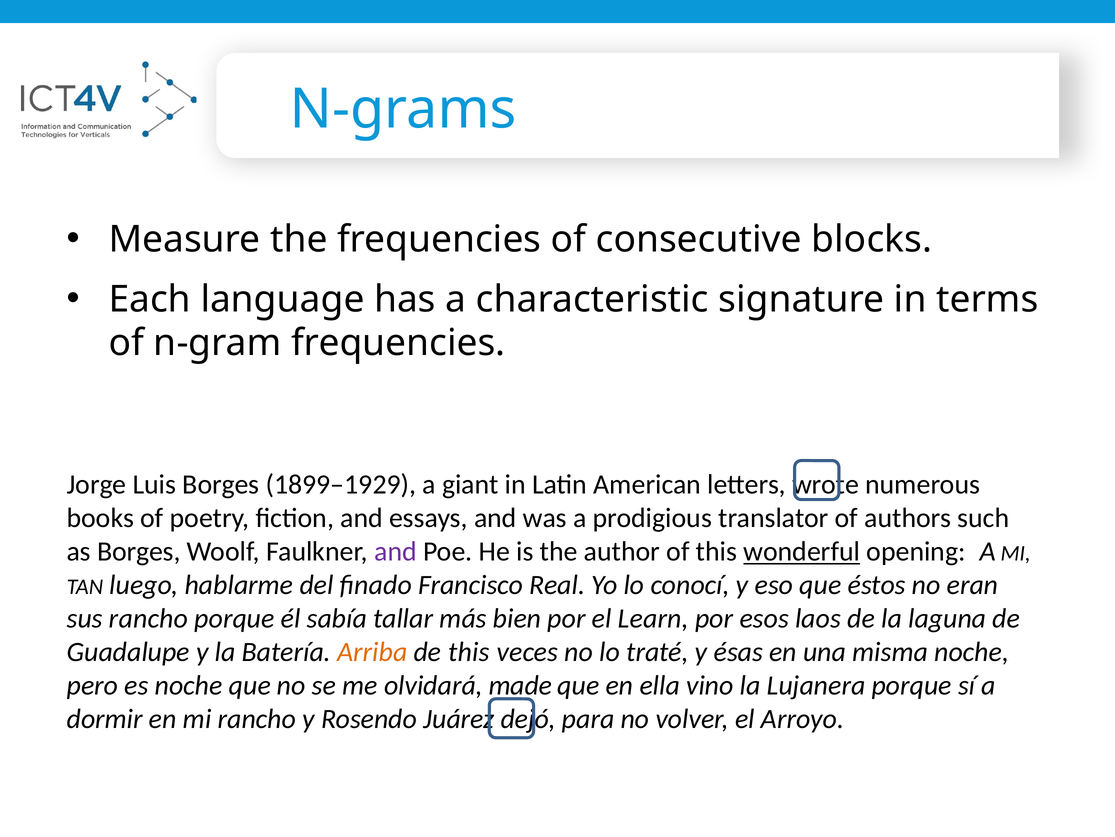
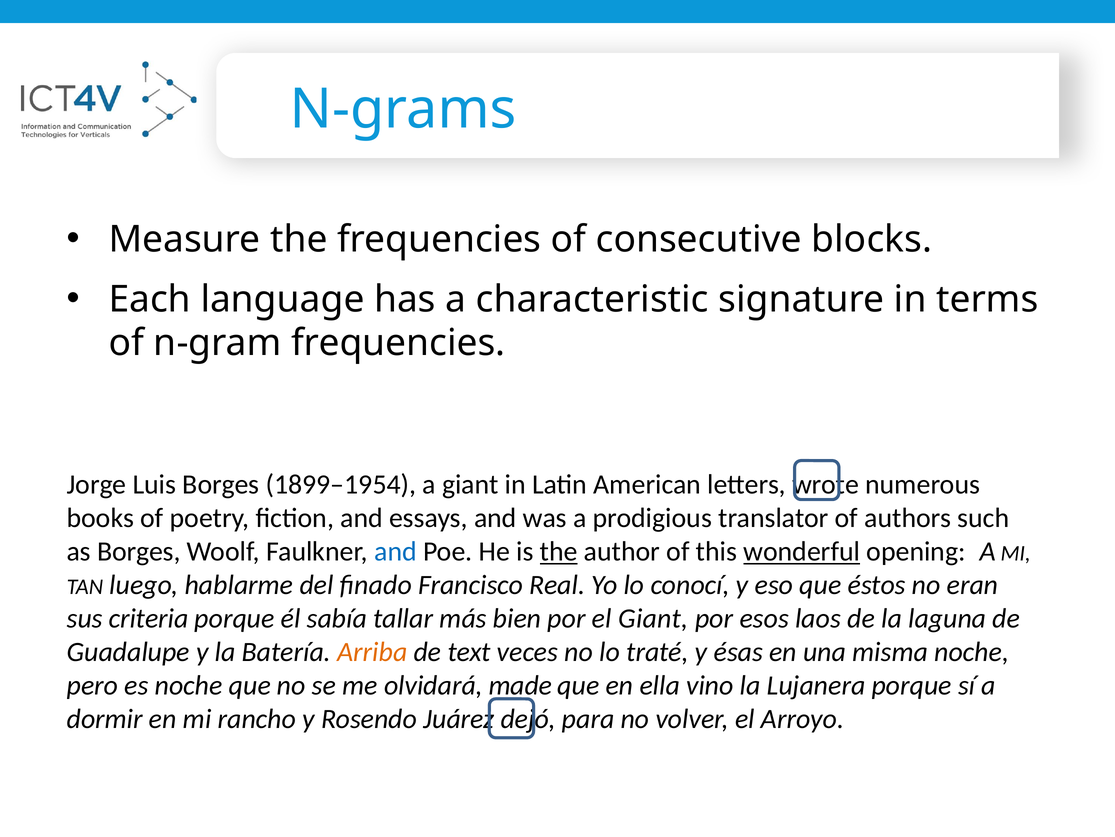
1899–1929: 1899–1929 -> 1899–1954 (341, 484)
and colour: purple -> blue (395, 551)
the underline: none -> present (559, 551)
sus rancho: rancho -> criteria (149, 618)
el Learn: Learn -> Giant (653, 618)
de this: this -> text (469, 652)
